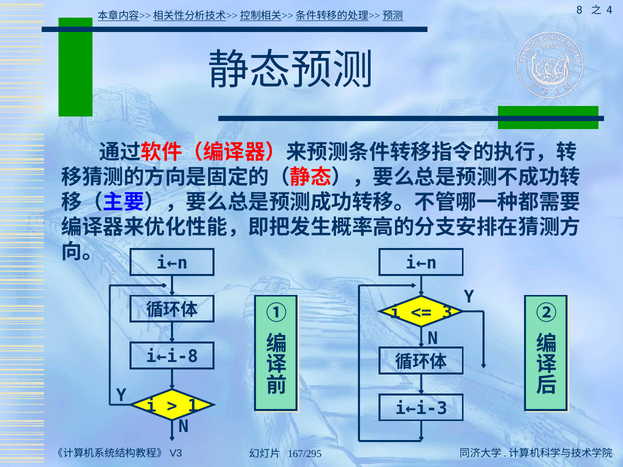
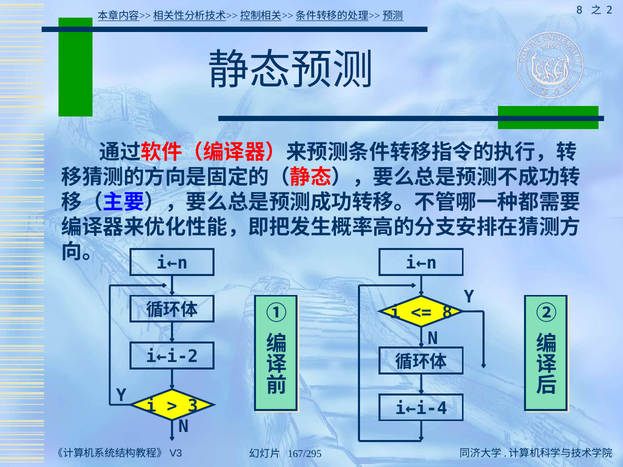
4: 4 -> 2 (609, 10)
3: 3 -> 8 (447, 313)
i←i-8: i←i-8 -> i←i-2 (172, 357)
1: 1 -> 3 (193, 406)
i←i-3: i←i-3 -> i←i-4 (421, 409)
